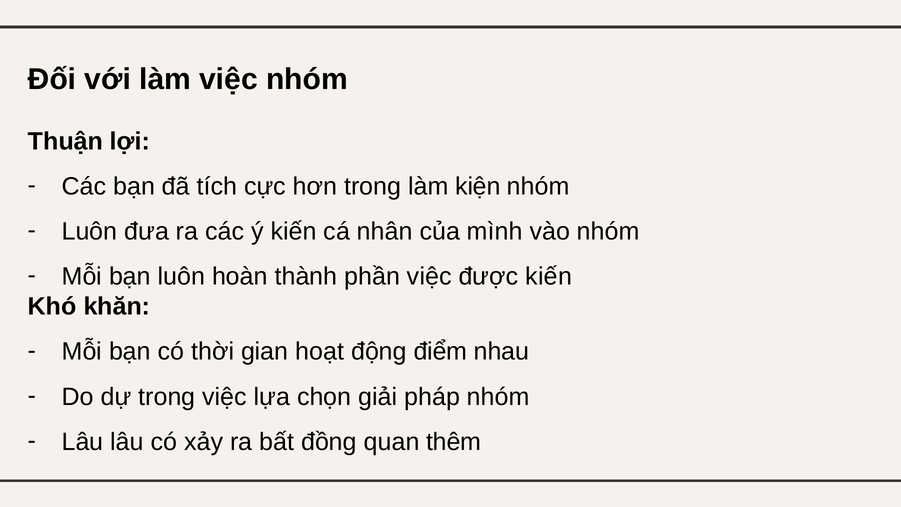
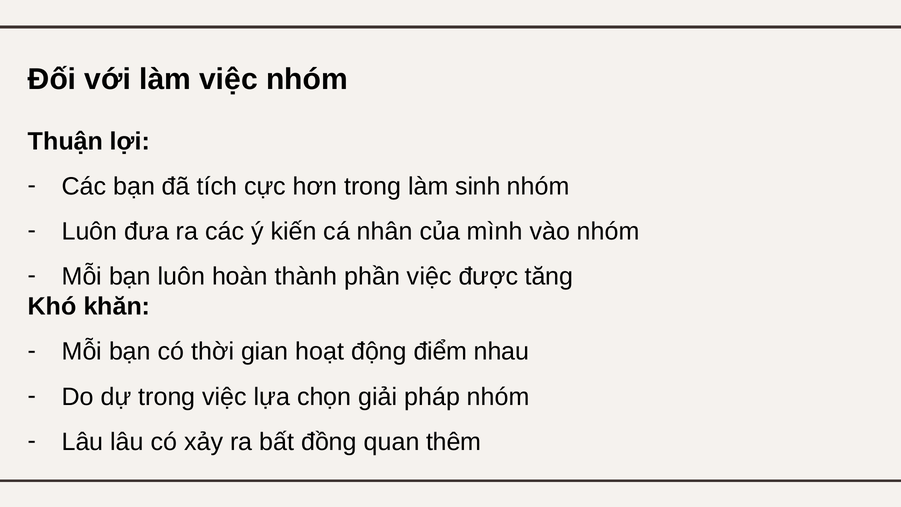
kiện: kiện -> sinh (478, 186)
được kiến: kiến -> tăng (549, 276)
